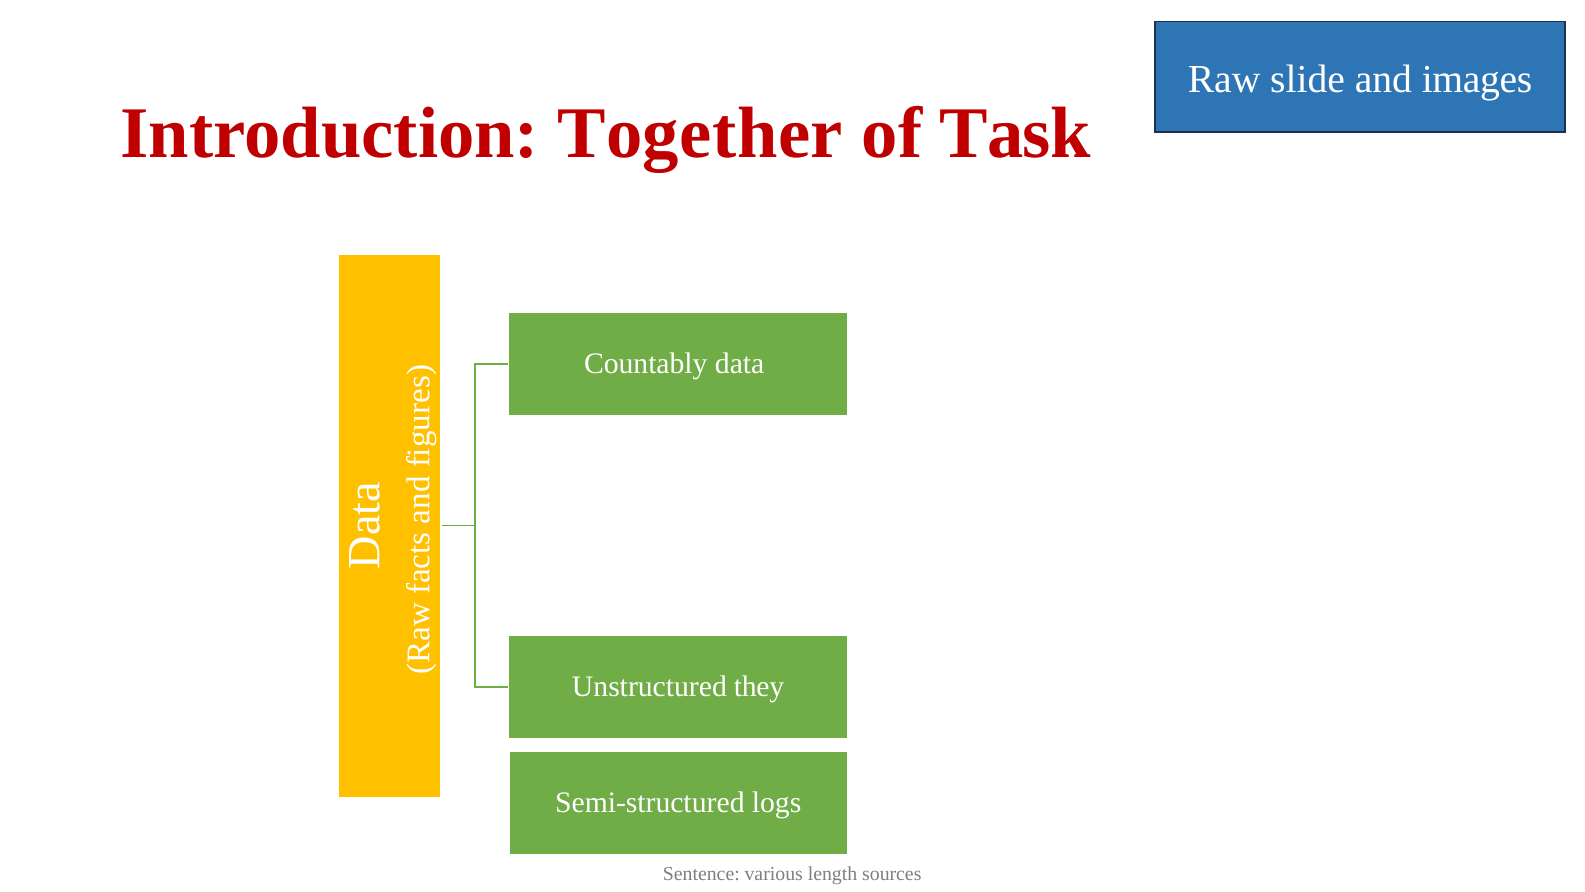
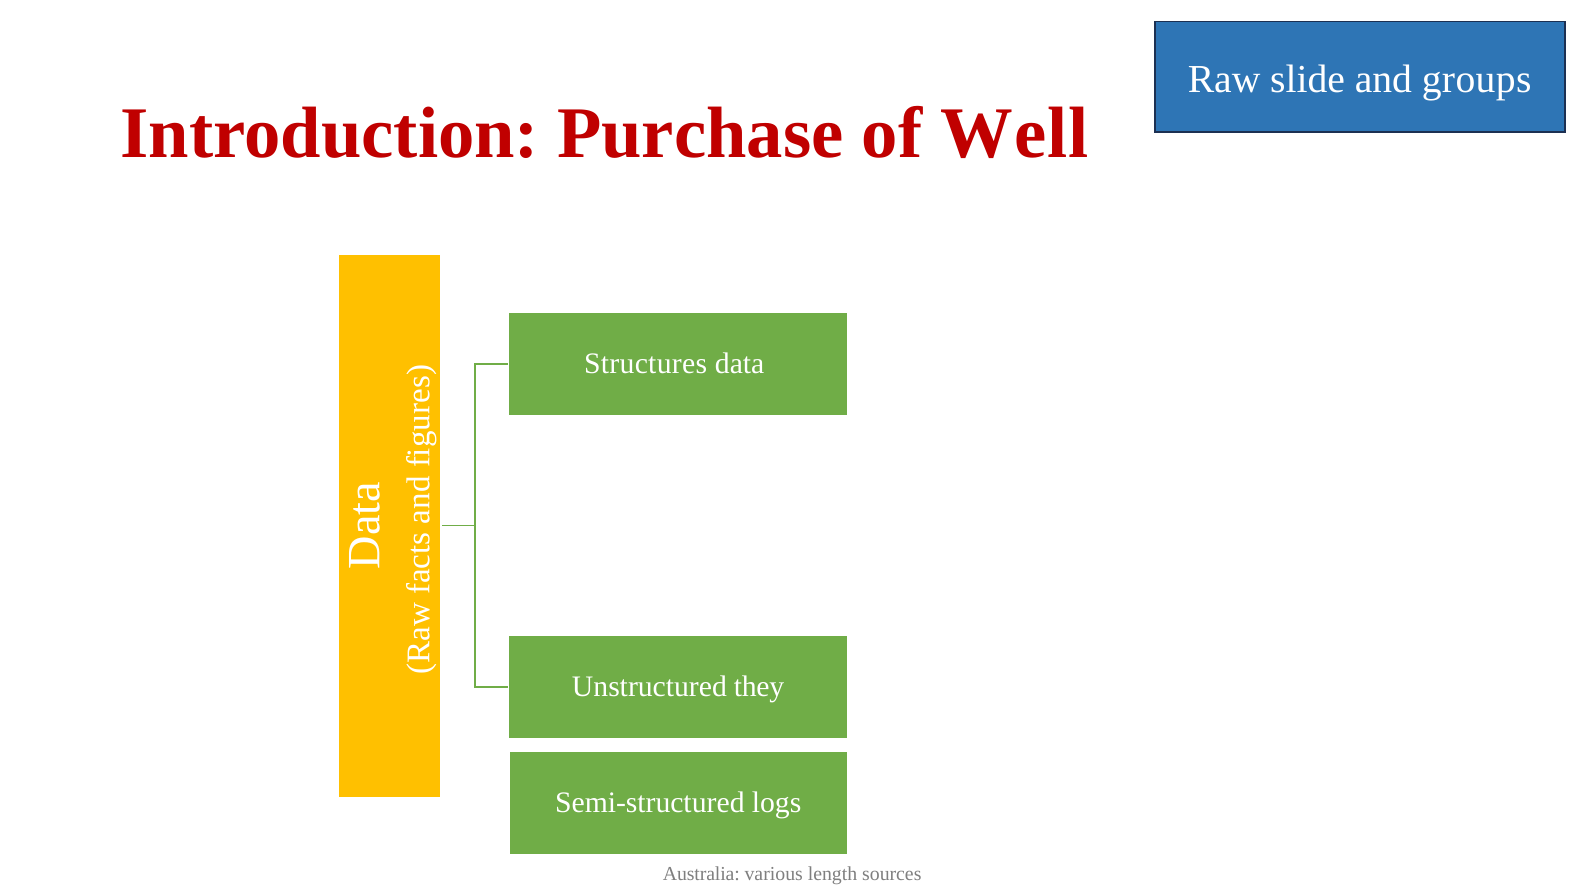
images: images -> groups (1477, 79)
Together: Together -> Purchase (700, 133)
Task: Task -> Well (1015, 133)
Countably: Countably -> Structures (646, 364)
Sentence: Sentence -> Australia (701, 874)
